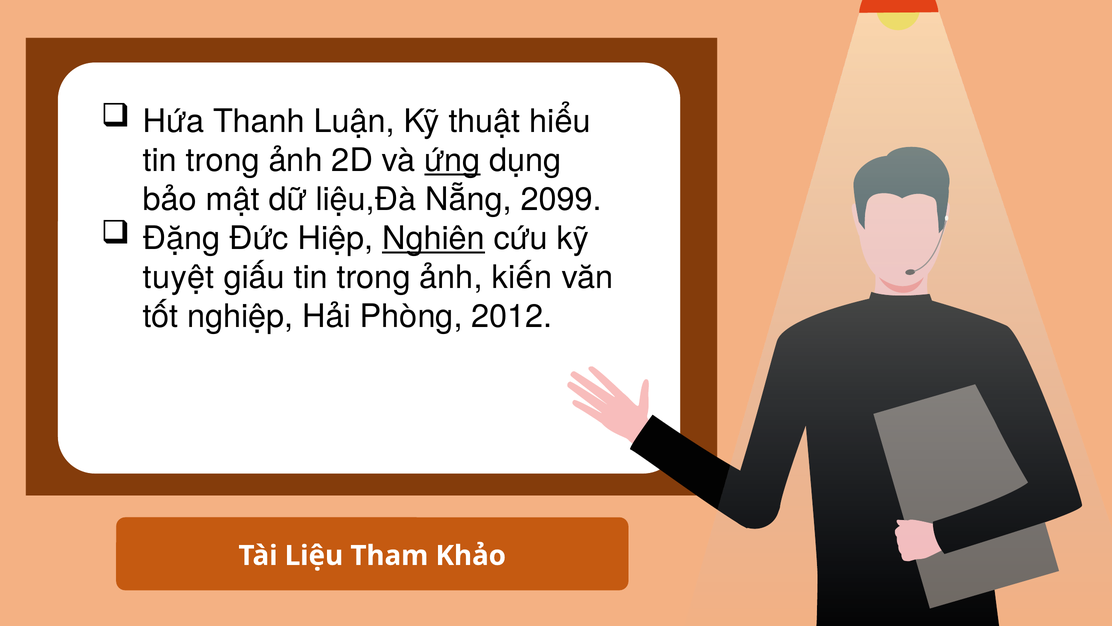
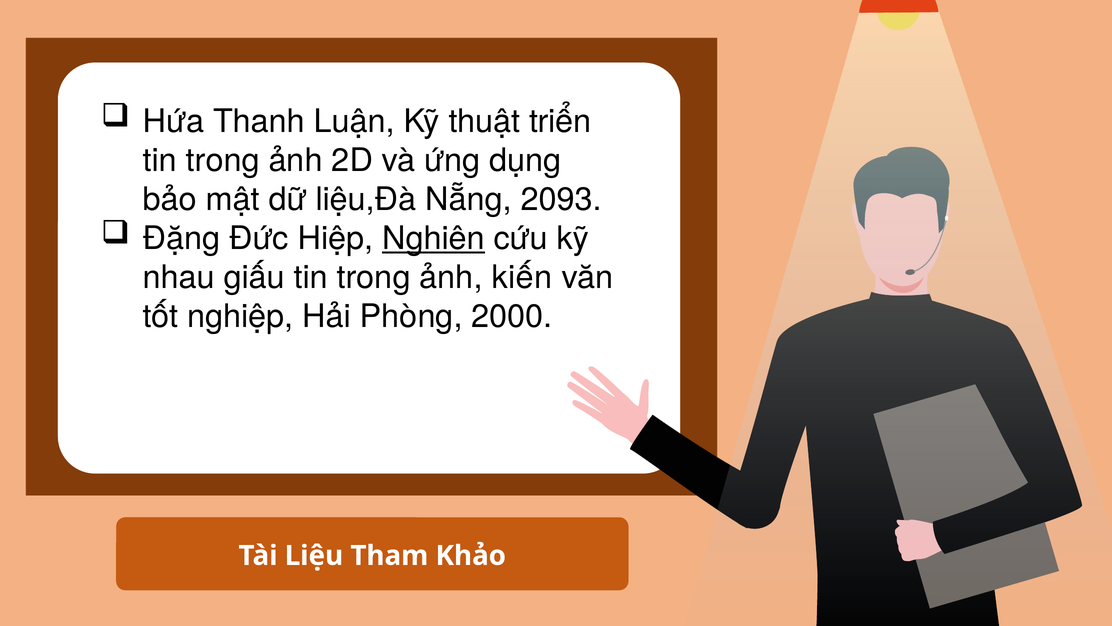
hiểu: hiểu -> triển (560, 121)
ứng underline: present -> none (452, 160)
2099: 2099 -> 2093 (561, 199)
tuyệt: tuyệt -> nhau (179, 277)
2012: 2012 -> 2000 (512, 316)
